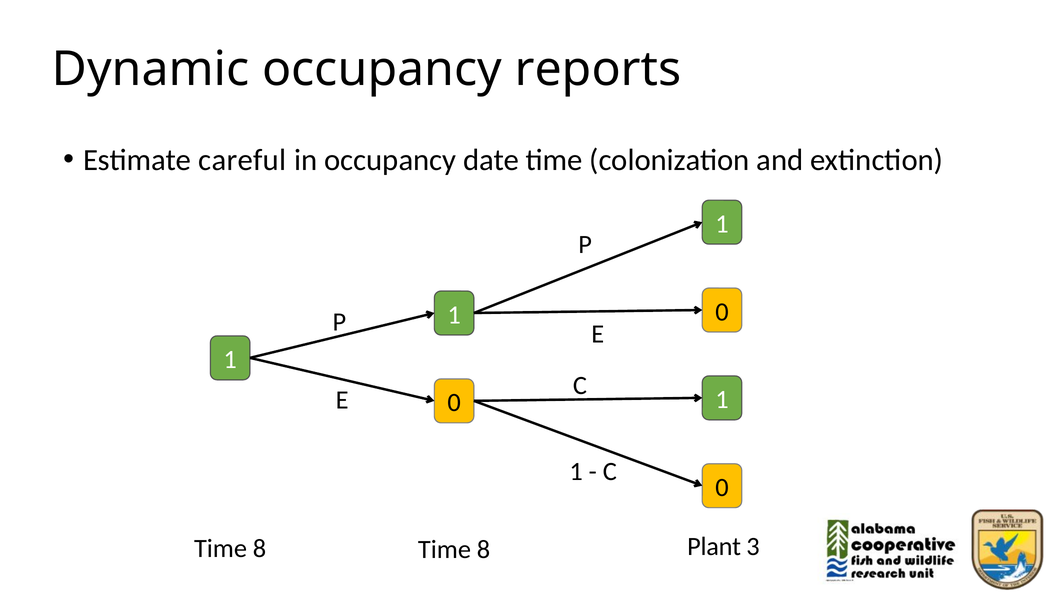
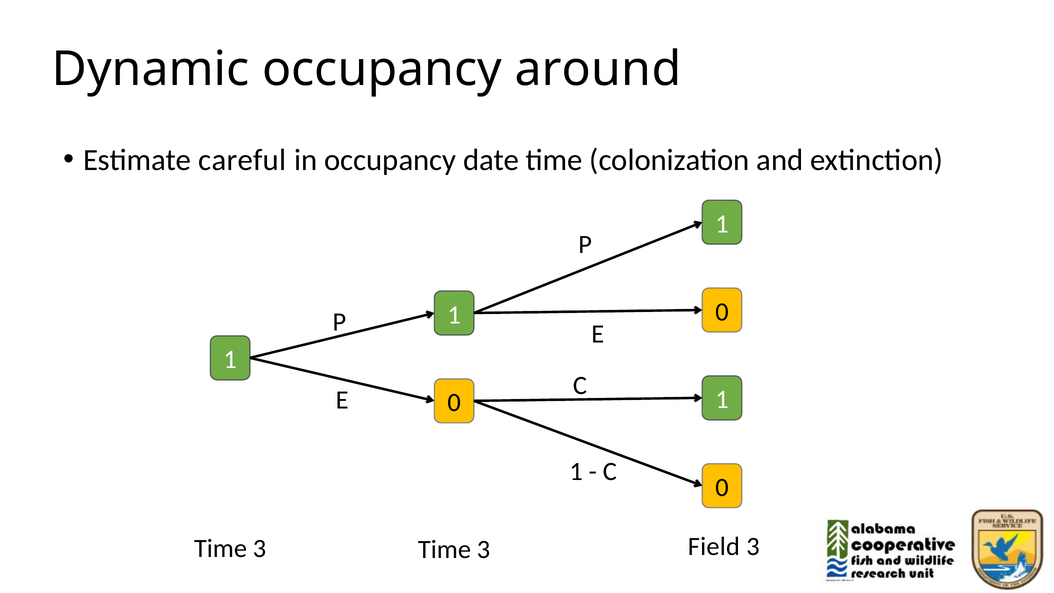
reports: reports -> around (598, 69)
Plant: Plant -> Field (714, 547)
8: 8 -> 3 (260, 548)
8: 8 -> 3 (484, 550)
